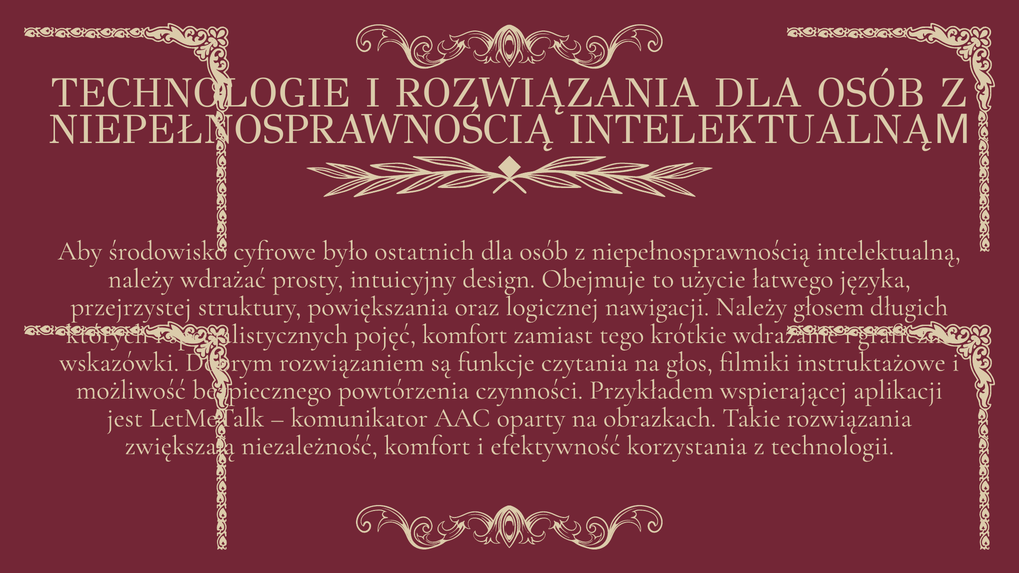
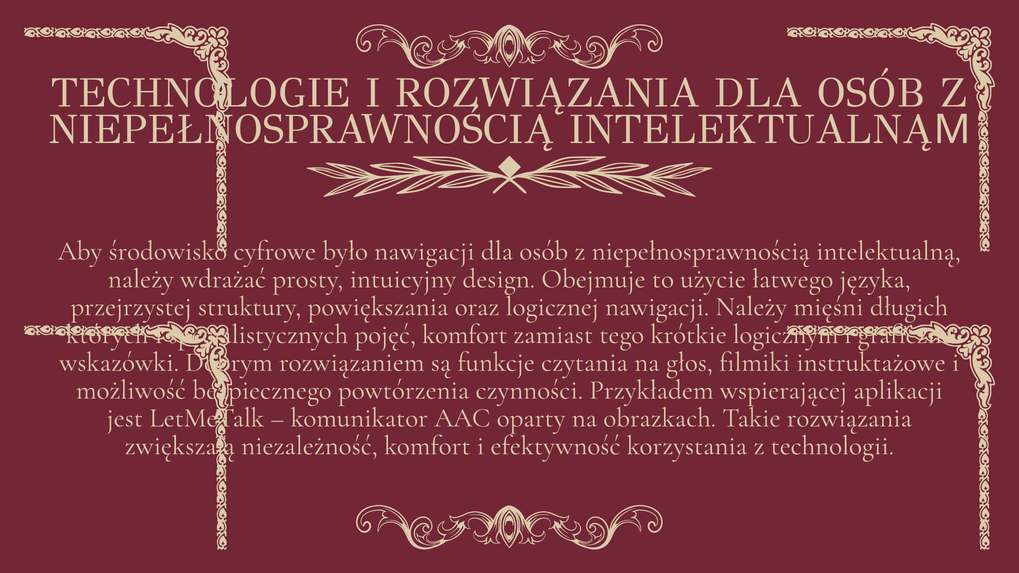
było ostatnich: ostatnich -> nawigacji (424, 251)
głosem: głosem -> mięśni (828, 306)
wdrażanie: wdrażanie -> logicznym (786, 334)
